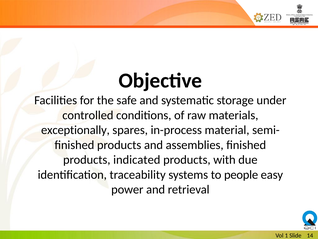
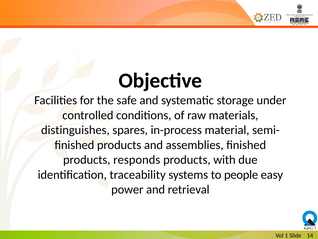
exceptionally: exceptionally -> distinguishes (75, 130)
indicated: indicated -> responds (137, 159)
